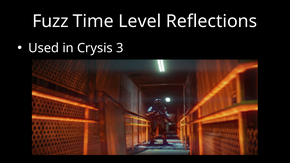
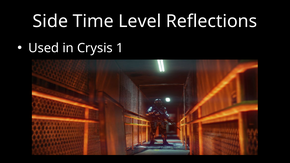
Fuzz: Fuzz -> Side (50, 21)
3: 3 -> 1 (120, 48)
